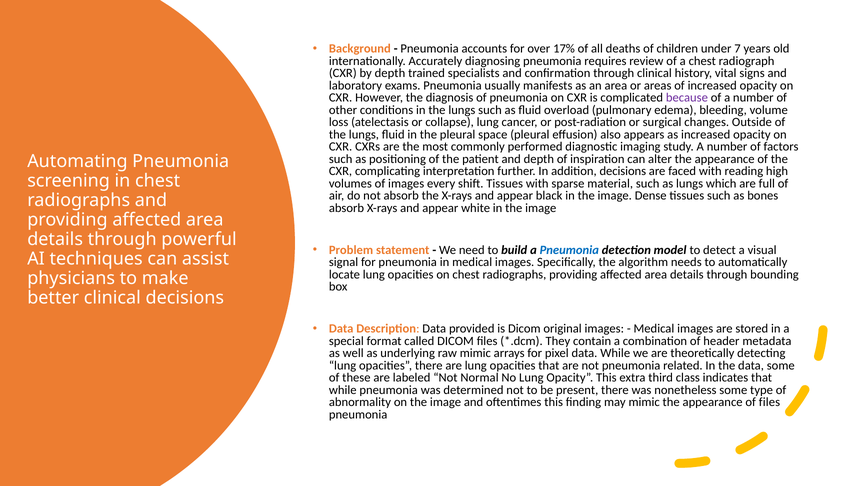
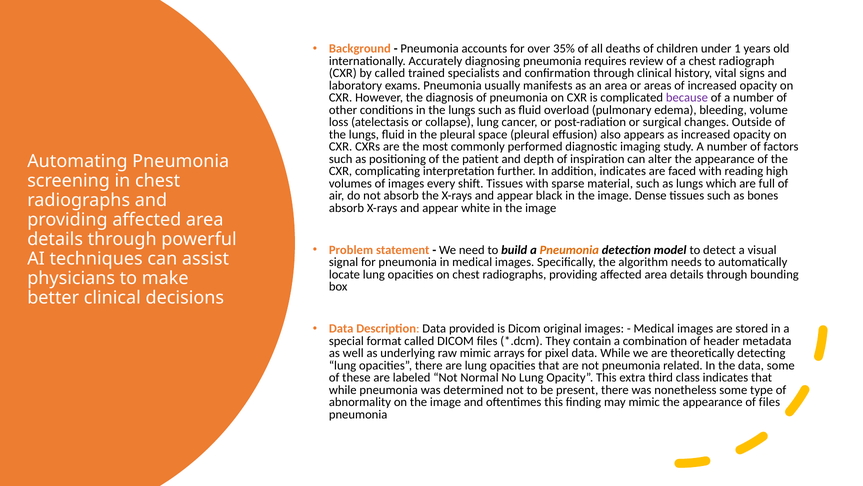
17%: 17% -> 35% (564, 49)
7: 7 -> 1 (737, 49)
by depth: depth -> called (390, 73)
addition decisions: decisions -> indicates (623, 171)
Pneumonia colour: blue -> orange (569, 250)
